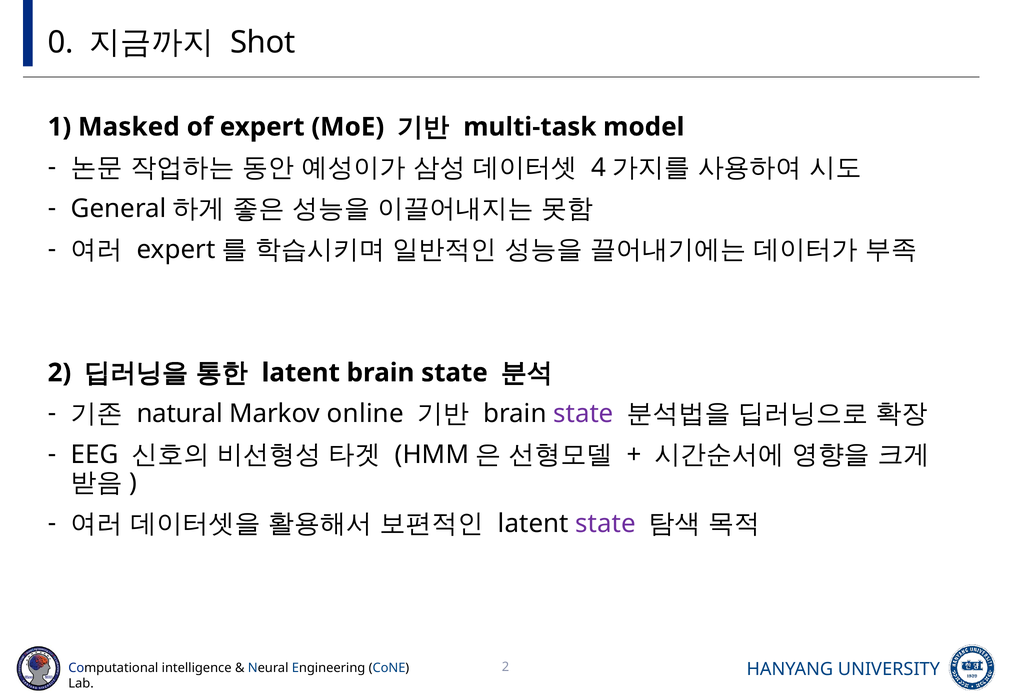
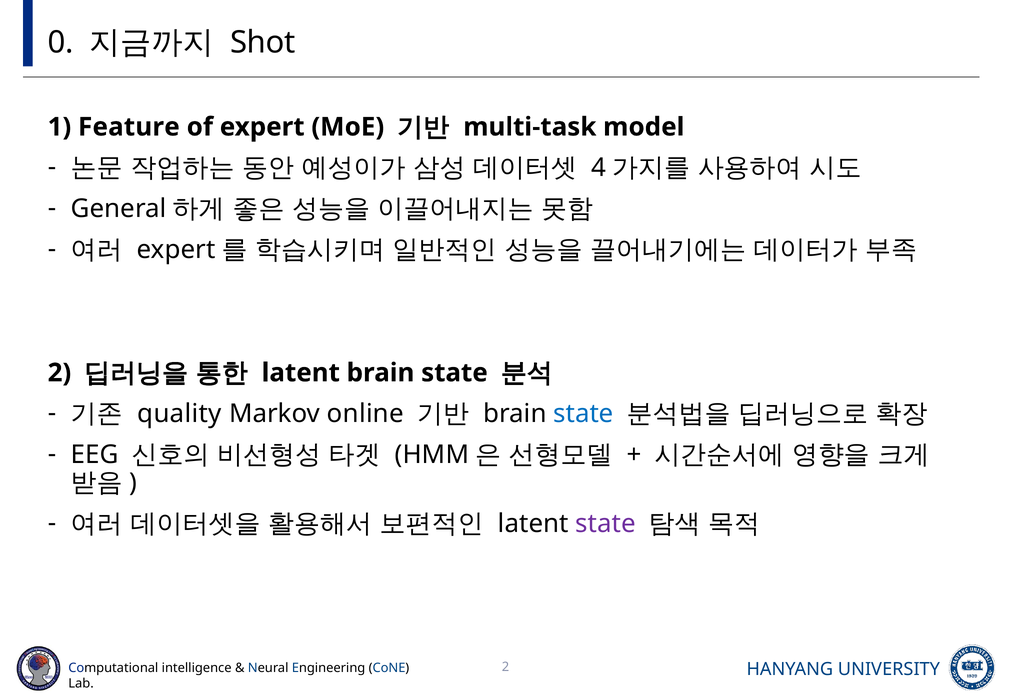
Masked: Masked -> Feature (129, 127)
natural: natural -> quality (179, 414)
state colour: purple -> blue (583, 414)
